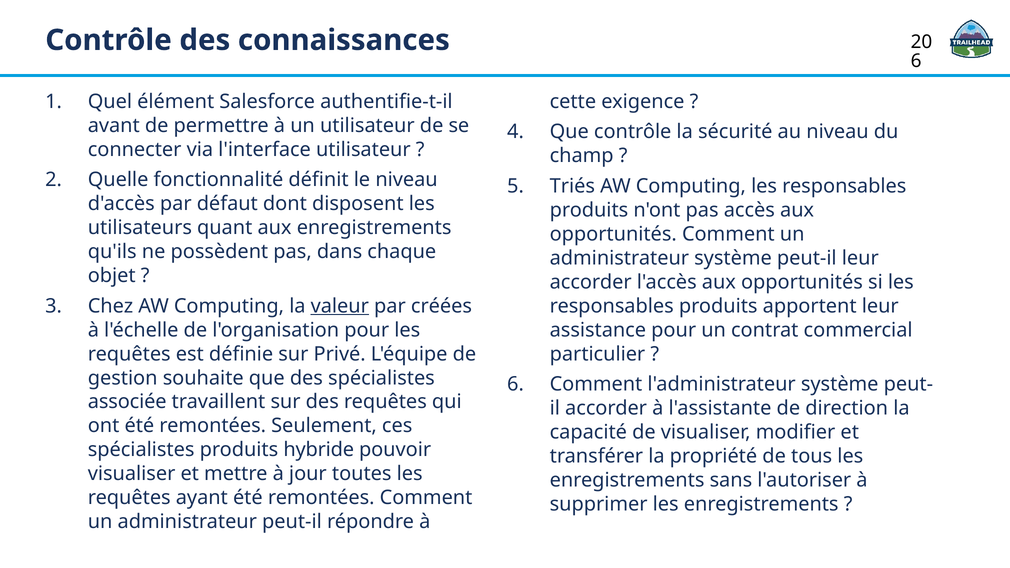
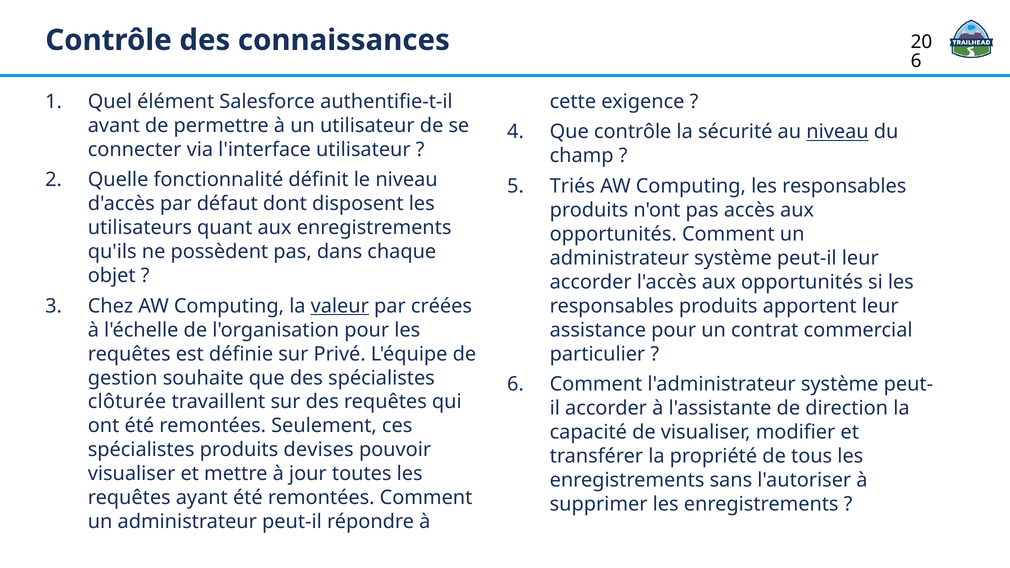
niveau underline: none -> present (838, 132)
associée: associée -> clôturée (127, 402)
hybride: hybride -> devises (319, 450)
